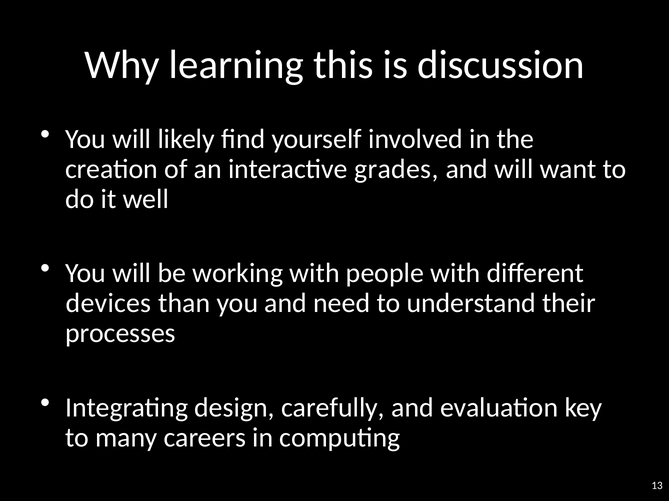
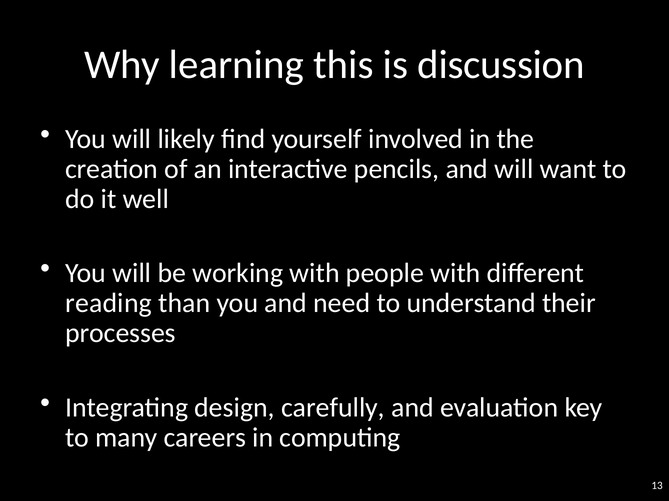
grades: grades -> pencils (397, 169)
devices: devices -> reading (109, 304)
